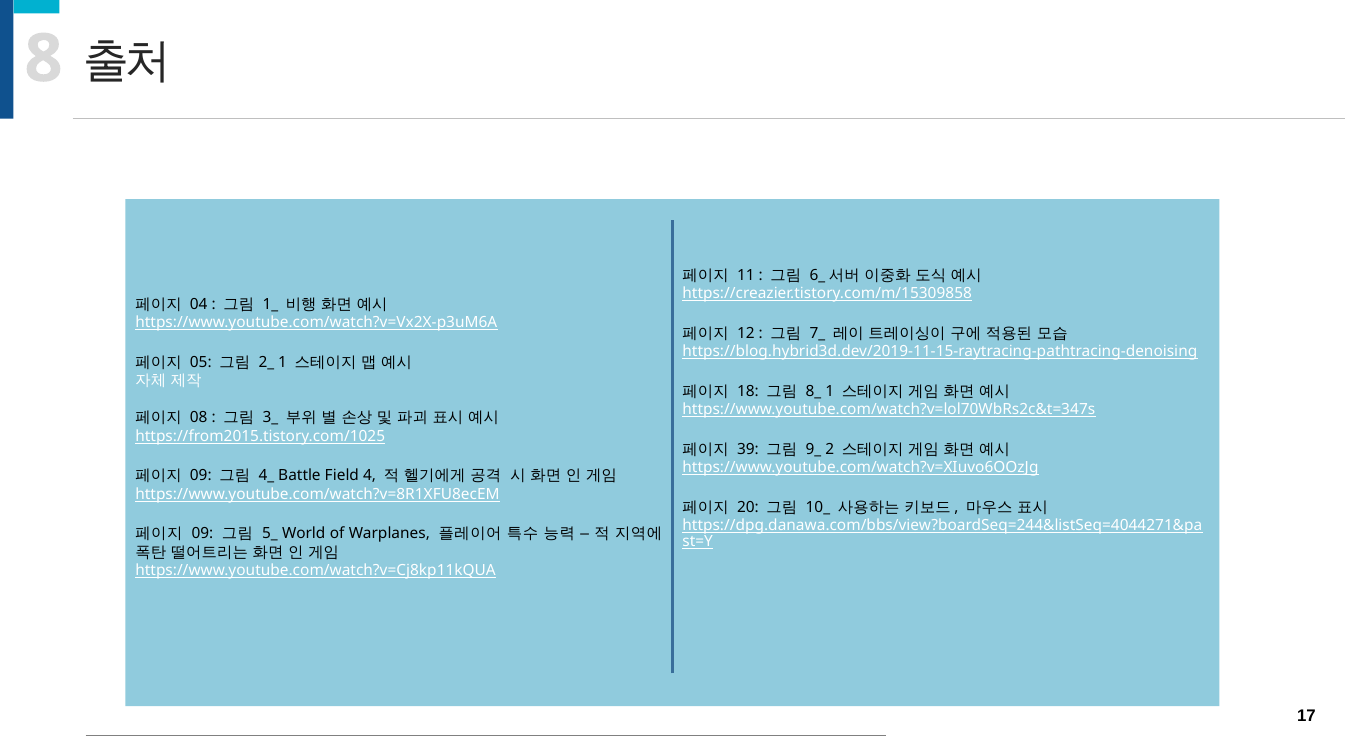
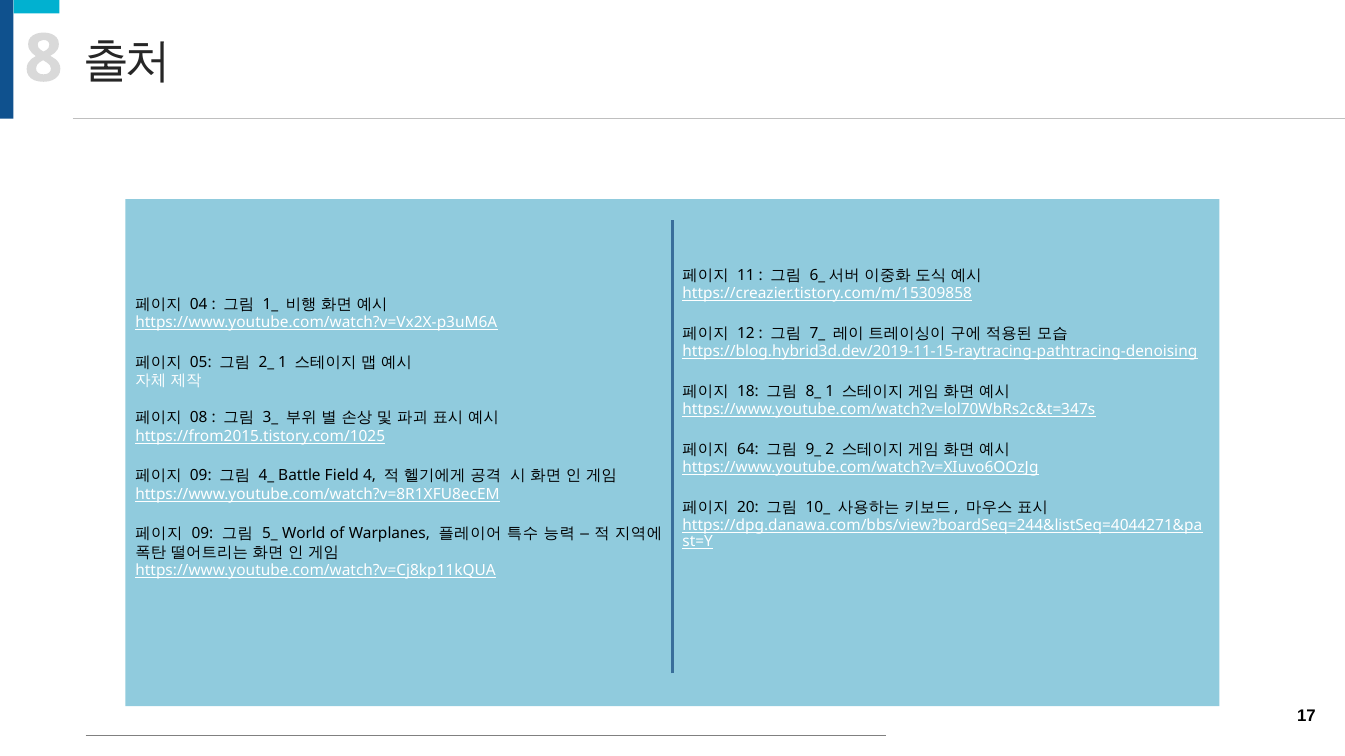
39: 39 -> 64 (748, 450)
